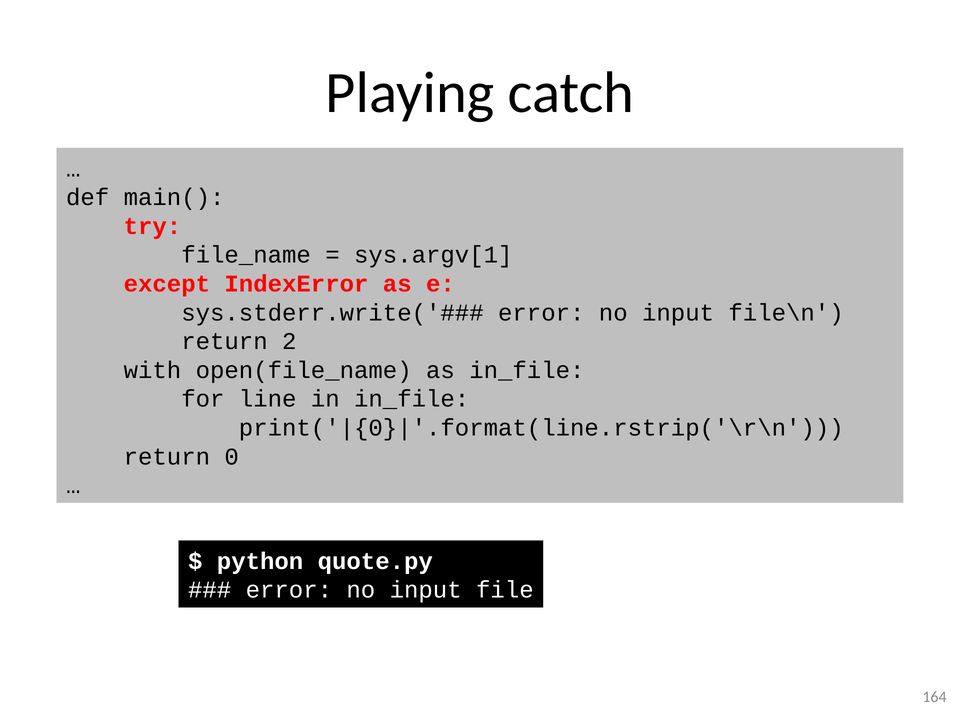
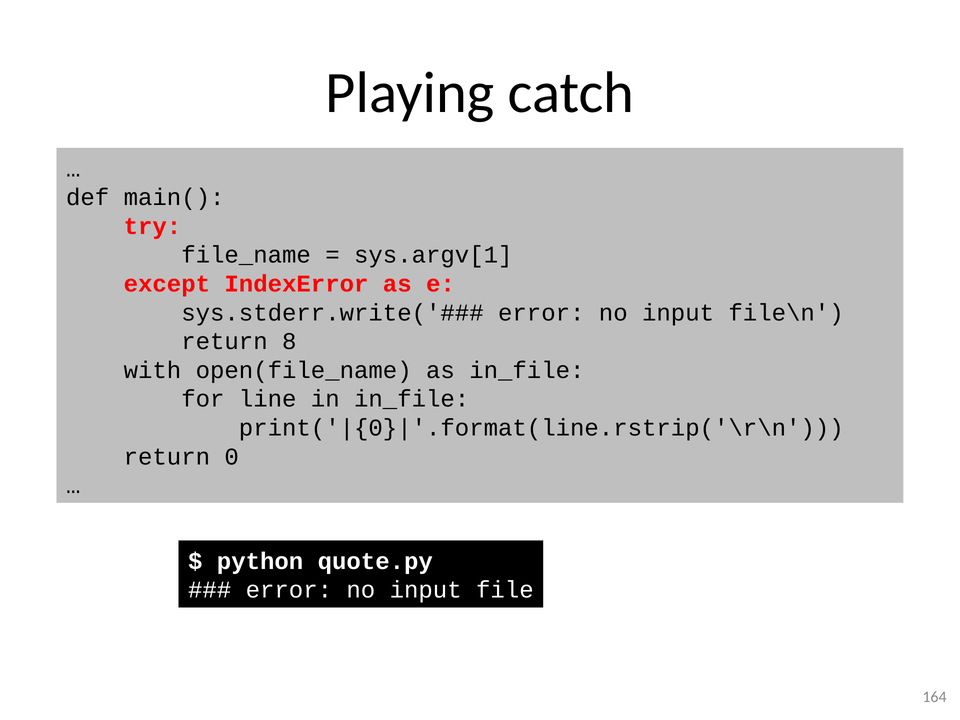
2: 2 -> 8 (289, 341)
